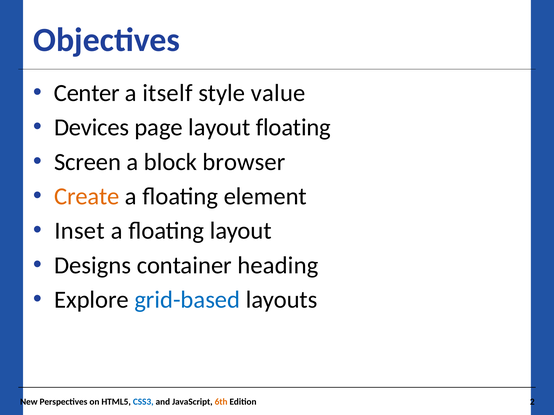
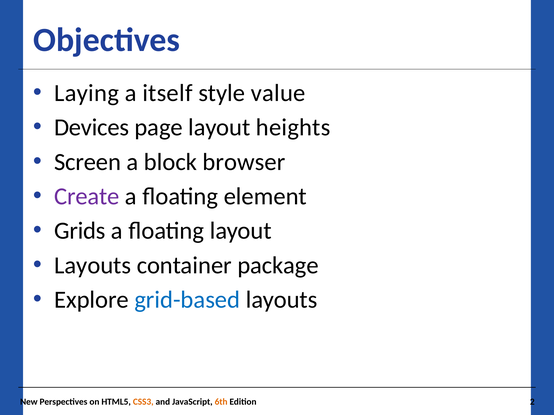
Center: Center -> Laying (87, 93)
layout floating: floating -> heights (293, 128)
Create colour: orange -> purple (87, 197)
Inset: Inset -> Grids (80, 231)
Designs: Designs -> Layouts (93, 266)
heading: heading -> package (278, 266)
CSS3 colour: blue -> orange (143, 402)
